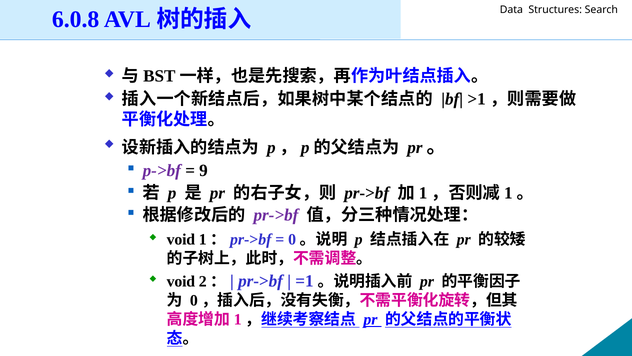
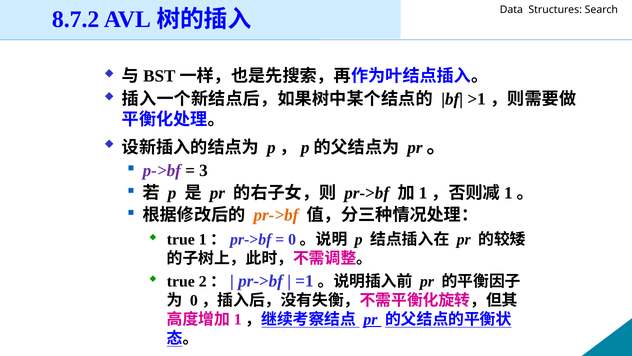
6.0.8: 6.0.8 -> 8.7.2 (76, 19)
9: 9 -> 3 (204, 170)
pr->bf colour: purple -> orange (276, 215)
void: void -> true (181, 239)
void: void -> true (181, 281)
